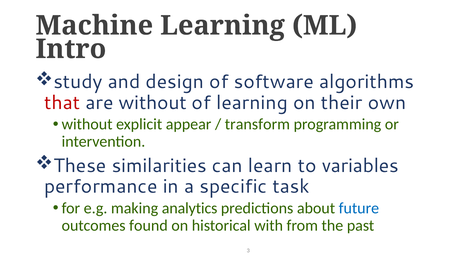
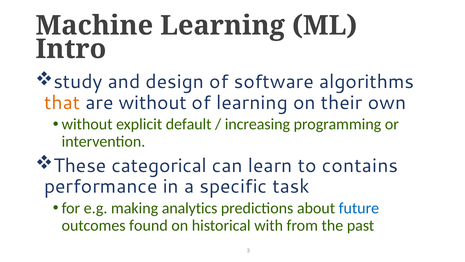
that colour: red -> orange (62, 103)
appear: appear -> default (189, 124)
transform: transform -> increasing (257, 124)
similarities: similarities -> categorical (159, 165)
variables: variables -> contains (360, 165)
